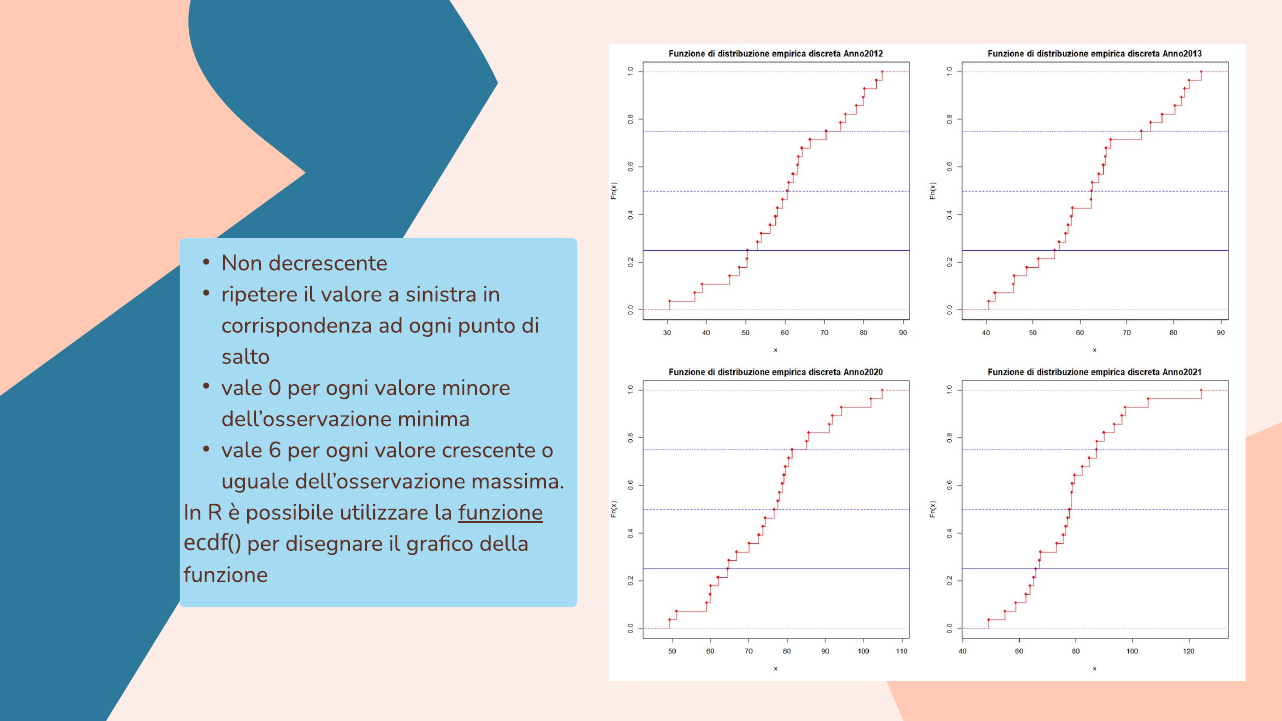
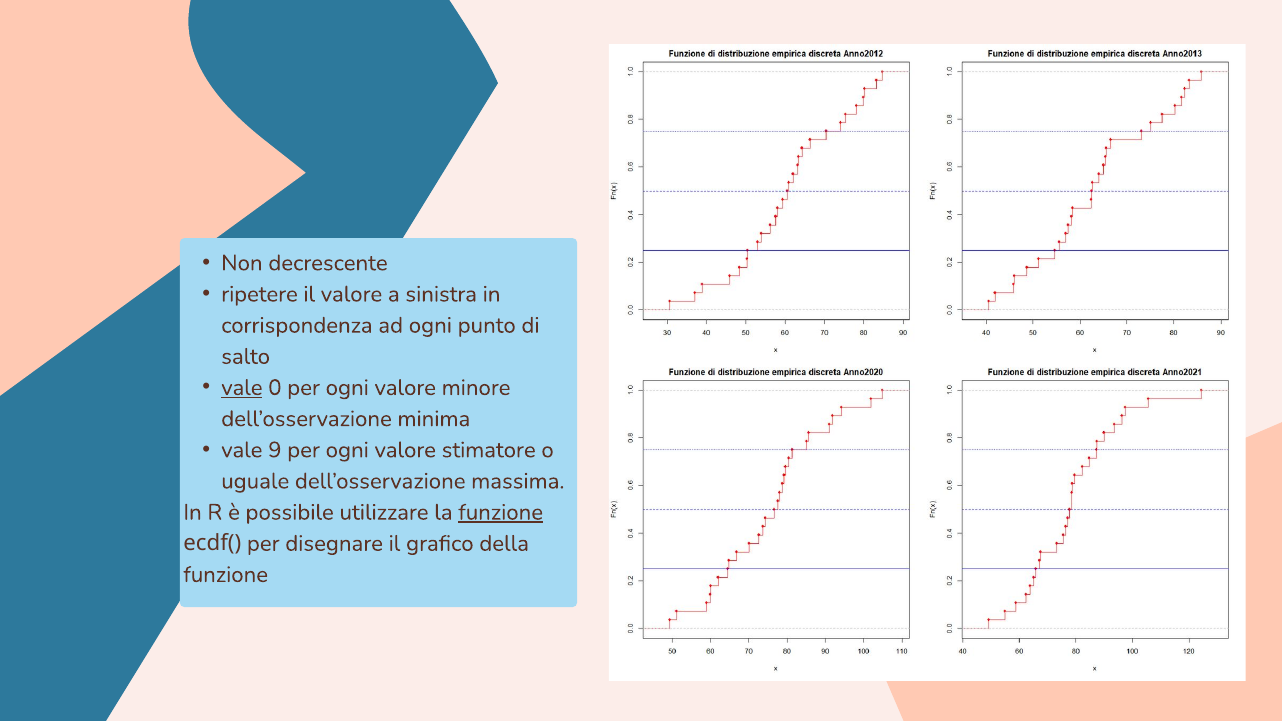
vale underline: none -> present (242, 388)
6: 6 -> 9 (275, 450)
crescente: crescente -> stimatore (489, 450)
